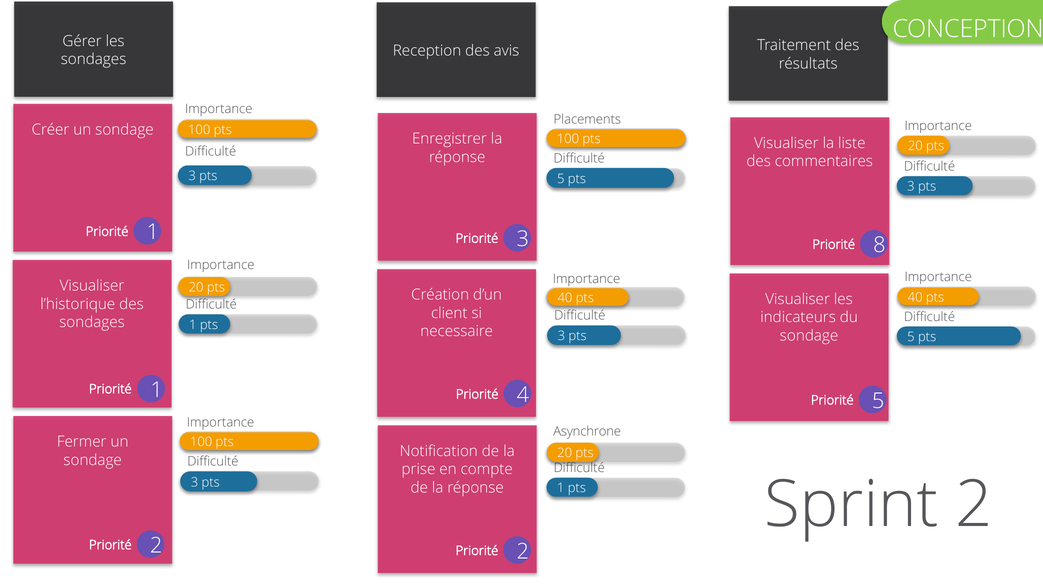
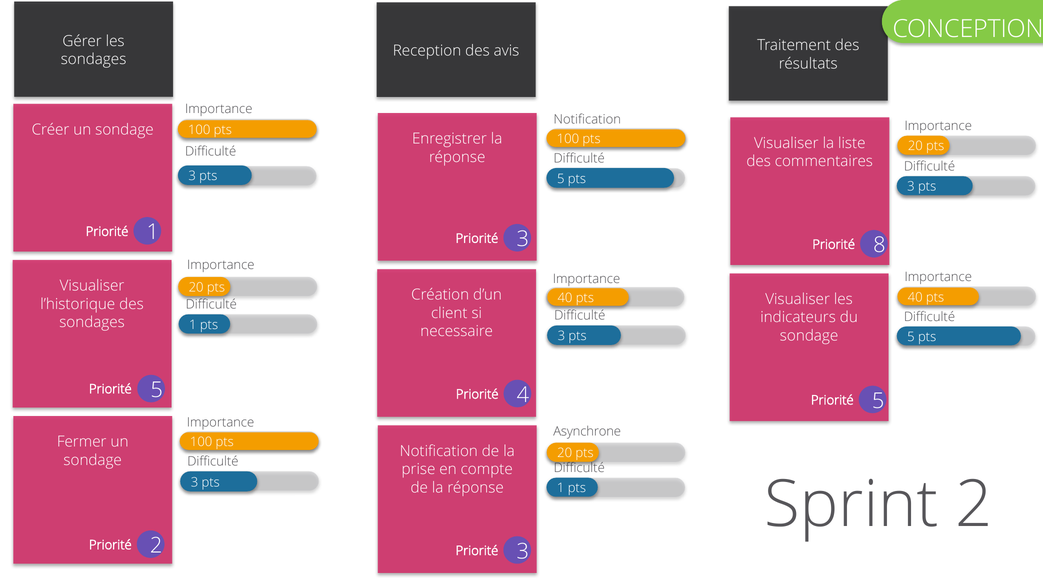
Placements: Placements -> Notification (587, 120)
1: 1 -> 5 (157, 391)
2: 2 -> 3 (523, 552)
